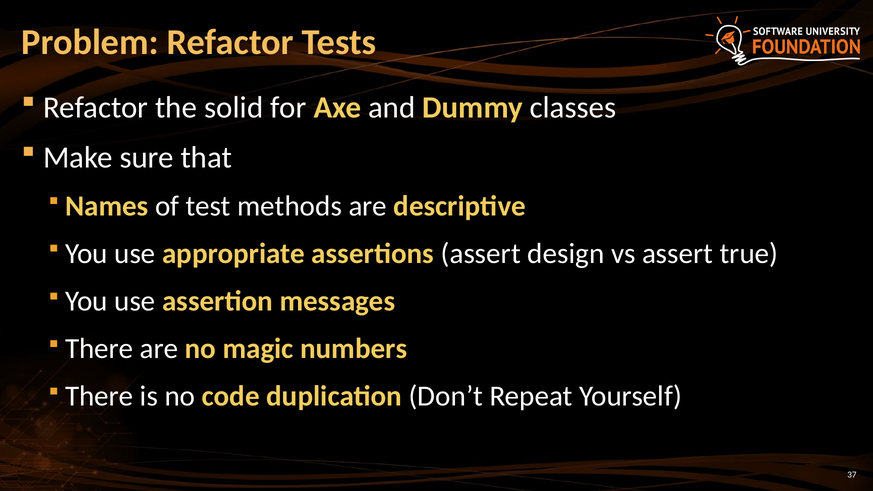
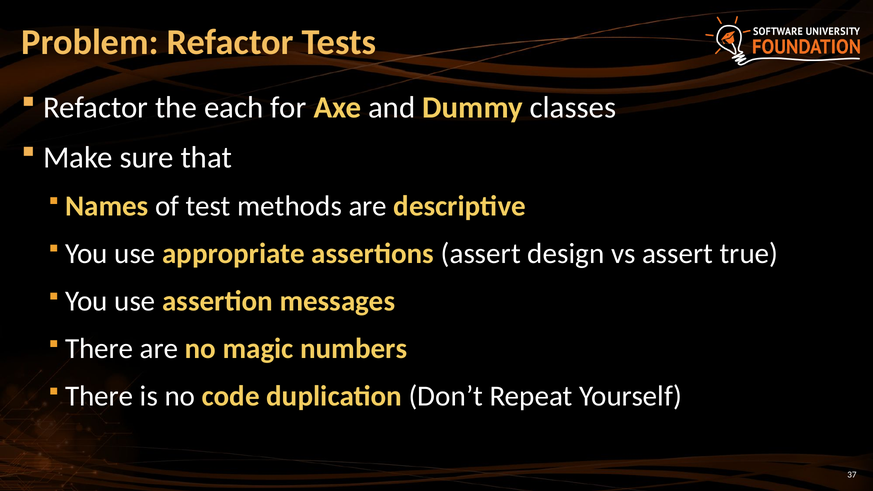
solid: solid -> each (234, 108)
